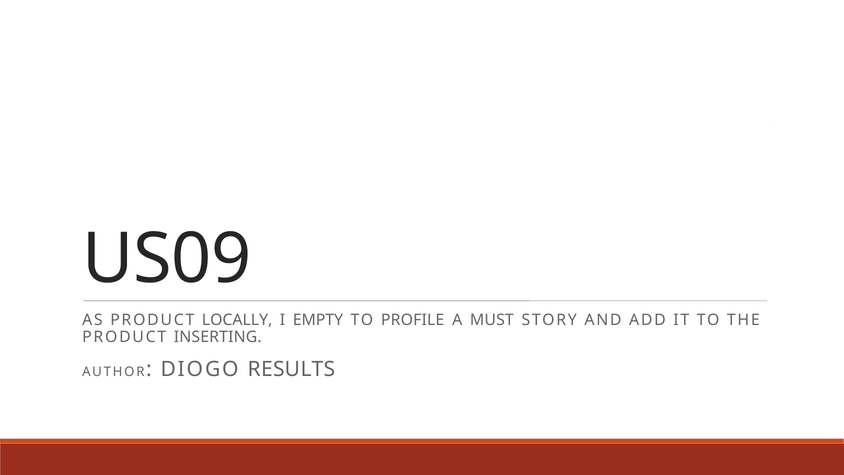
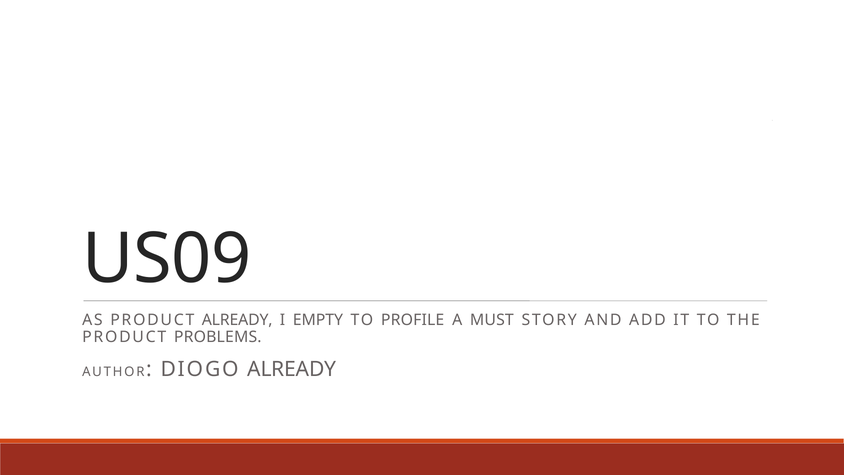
PRODUCT LOCALLY: LOCALLY -> ALREADY (237, 320)
INSERTING: INSERTING -> PROBLEMS (218, 337)
DIOGO RESULTS: RESULTS -> ALREADY (292, 369)
